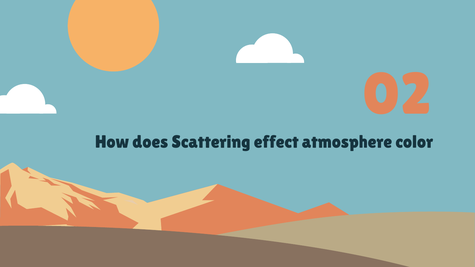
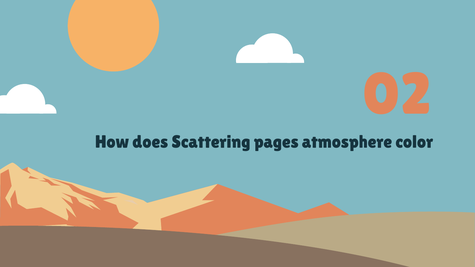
effect: effect -> pages (276, 142)
